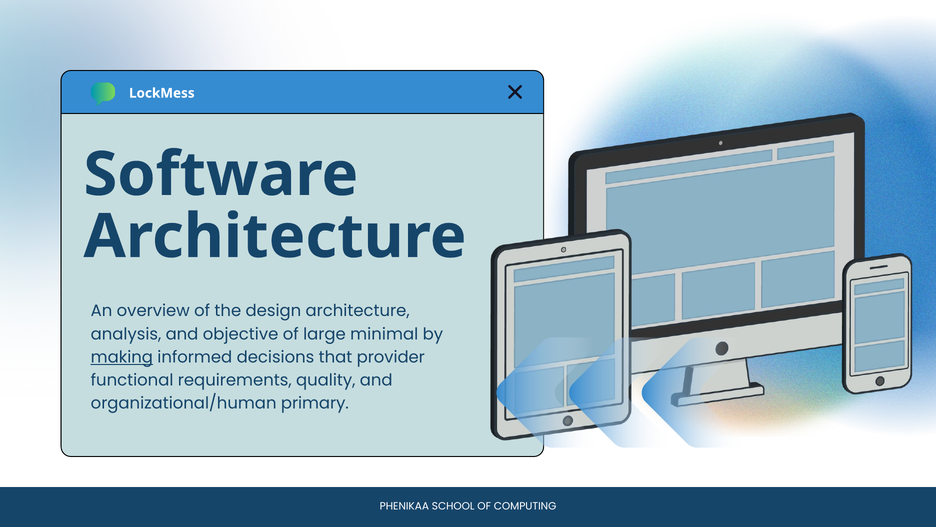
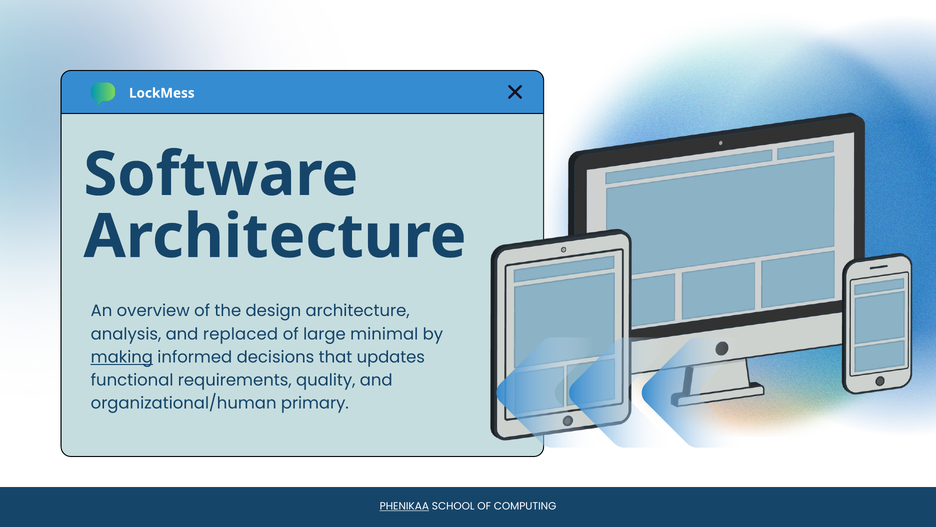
objective: objective -> replaced (241, 334)
provider: provider -> updates (391, 357)
PHENIKAA underline: none -> present (404, 506)
